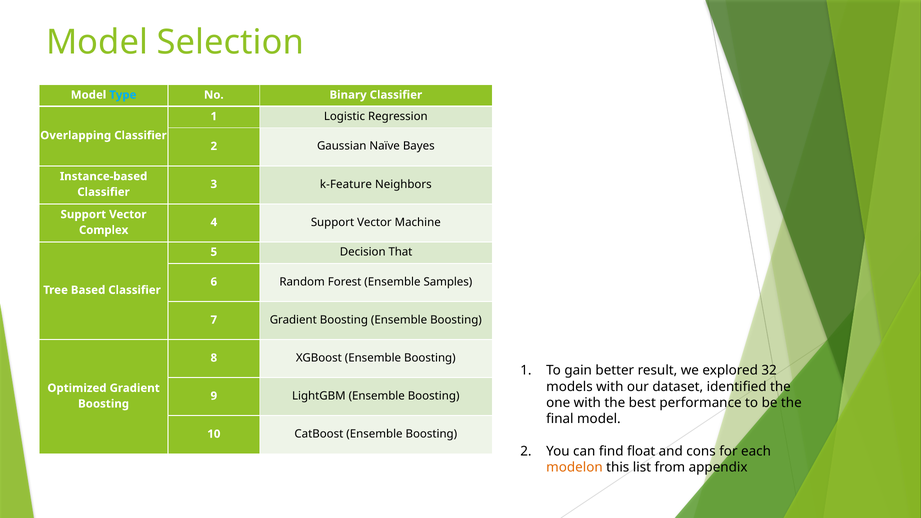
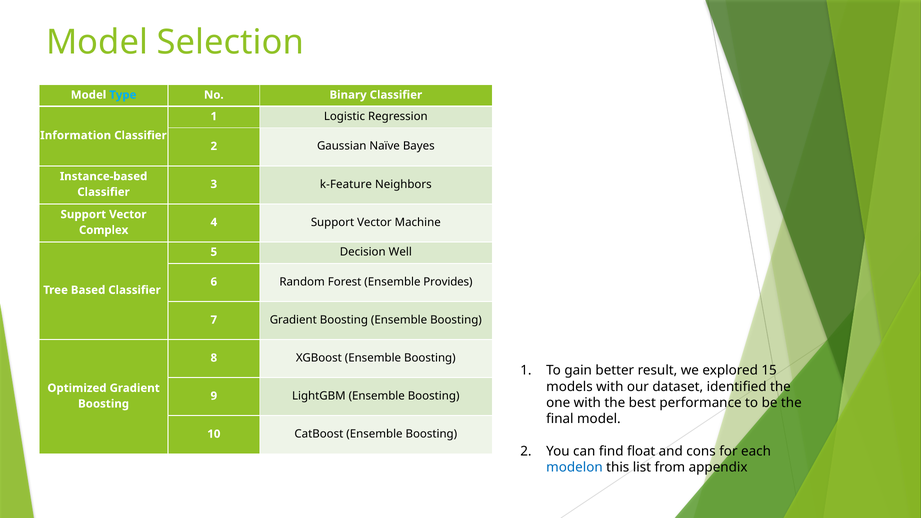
Overlapping: Overlapping -> Information (76, 135)
That: That -> Well (400, 252)
Samples: Samples -> Provides (448, 282)
32: 32 -> 15 (769, 371)
modelon colour: orange -> blue (574, 467)
